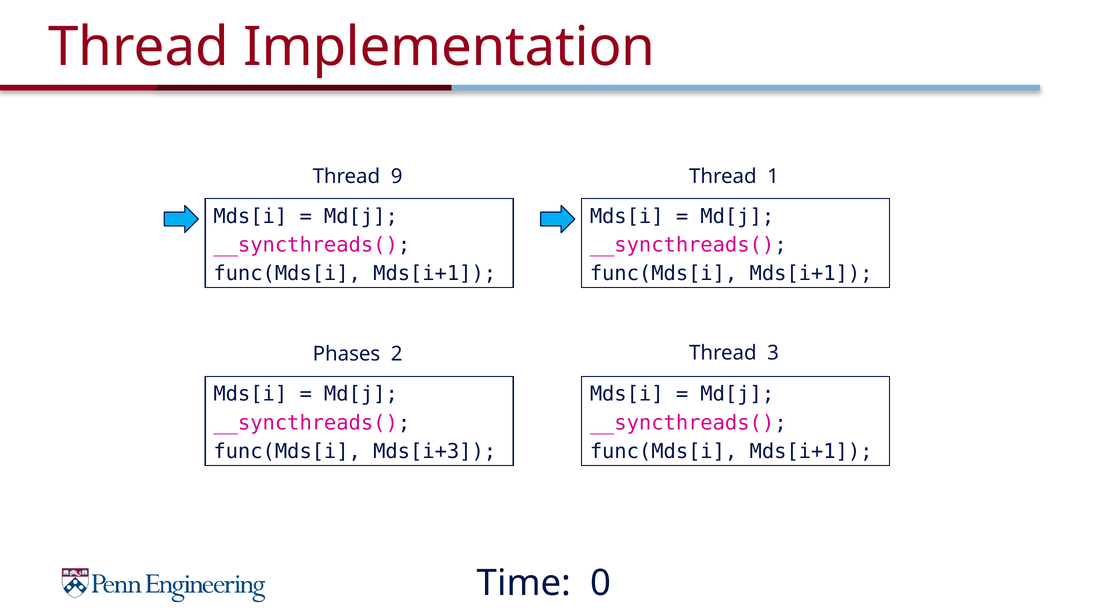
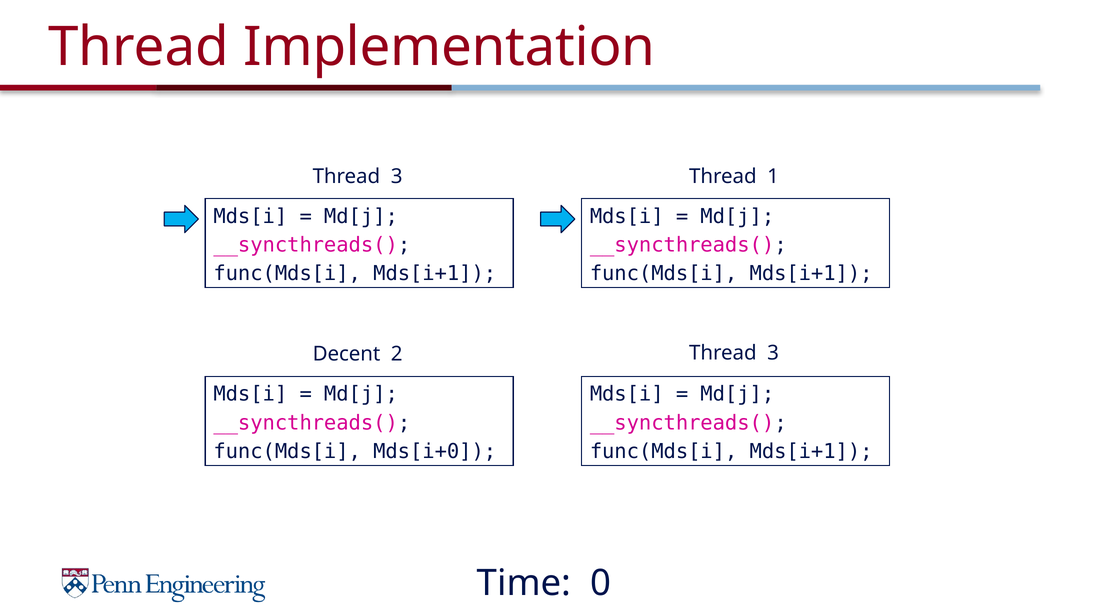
9: 9 -> 3 (397, 176)
Phases: Phases -> Decent (346, 354)
Mds[i+3: Mds[i+3 -> Mds[i+0 (435, 452)
